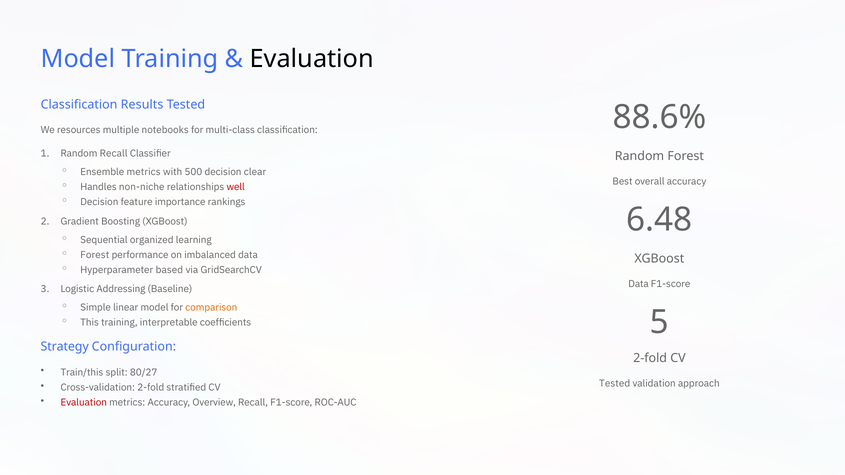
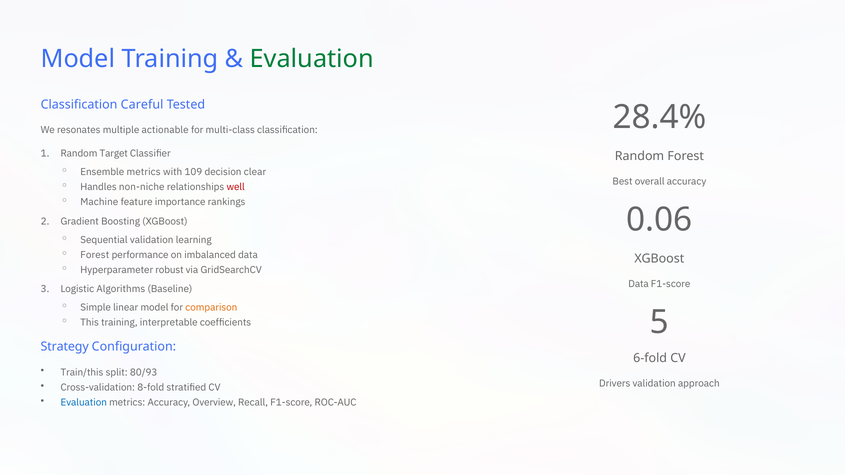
Evaluation colour: black -> green (312, 59)
Results: Results -> Careful (142, 105)
88.6%: 88.6% -> 28.4% (659, 117)
resources: resources -> resonates (79, 130)
notebooks: notebooks -> actionable (165, 130)
Random Recall: Recall -> Target (114, 154)
500: 500 -> 109 (193, 172)
Decision: Decision -> Machine (99, 202)
6.48: 6.48 -> 0.06 (659, 220)
Sequential organized: organized -> validation (152, 240)
based: based -> robust (169, 270)
Addressing: Addressing -> Algorithms (121, 289)
2-fold: 2-fold -> 6-fold (650, 358)
80/27: 80/27 -> 80/93 (144, 373)
Tested: Tested -> Drivers (615, 384)
Cross-validation 2-fold: 2-fold -> 8-fold (151, 388)
Evaluation colour: red -> blue (84, 403)
